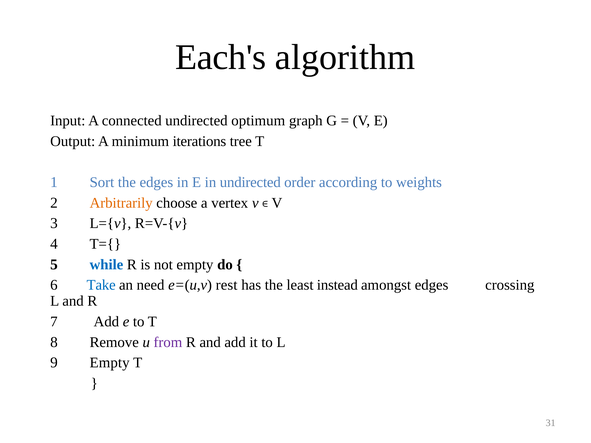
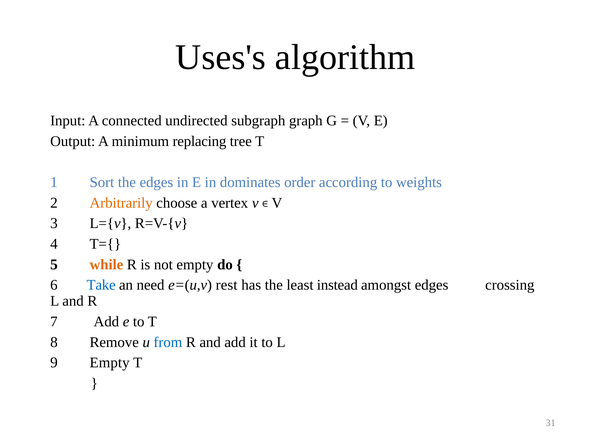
Each's: Each's -> Uses's (221, 57)
optimum: optimum -> subgraph (258, 121)
iterations: iterations -> replacing (199, 141)
in undirected: undirected -> dominates (250, 182)
while colour: blue -> orange (106, 265)
from colour: purple -> blue (168, 342)
